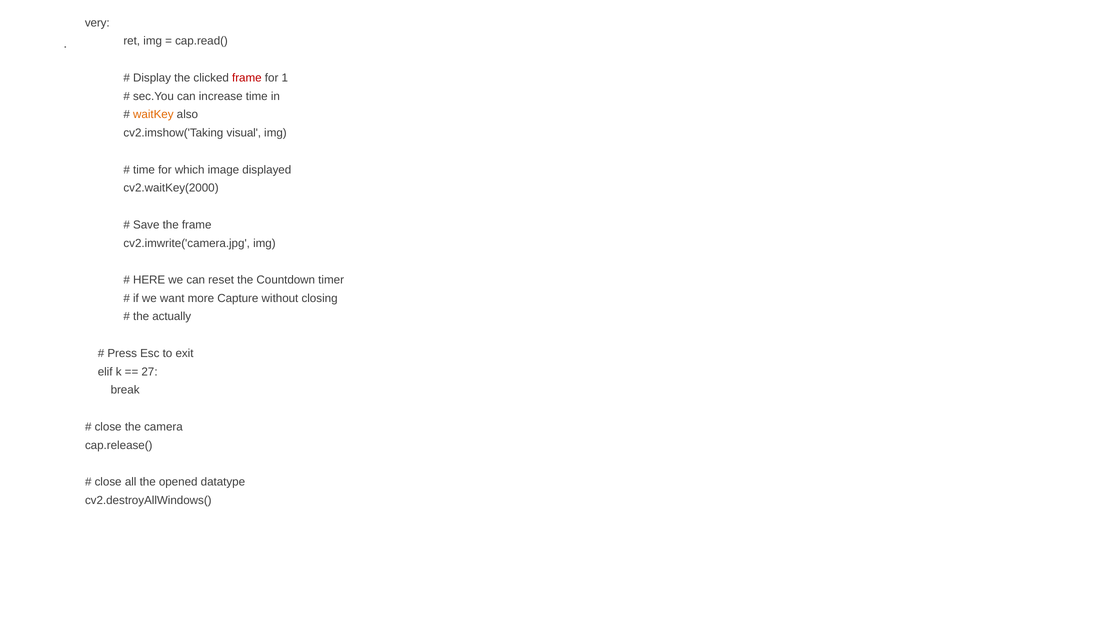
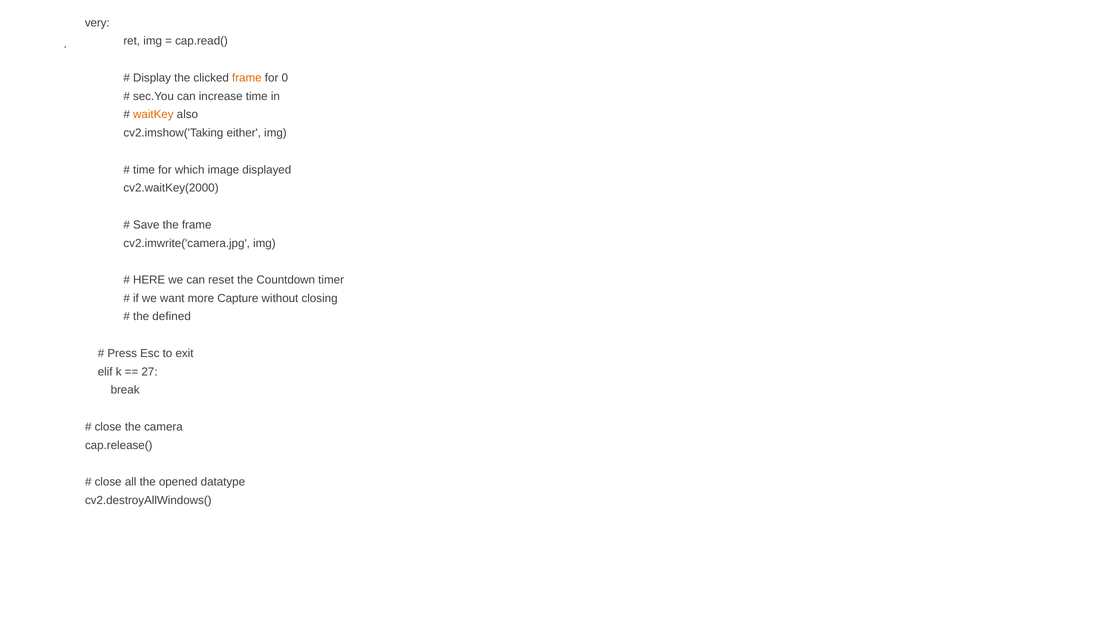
frame colour: red -> orange (247, 78)
1: 1 -> 0 (285, 78)
visual: visual -> either (244, 133)
actually: actually -> defined (172, 317)
